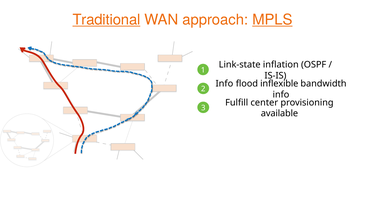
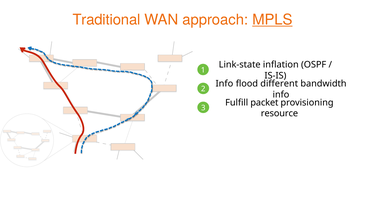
Traditional underline: present -> none (106, 20)
inflexible: inflexible -> different (279, 84)
center: center -> packet (264, 103)
available: available -> resource (279, 114)
